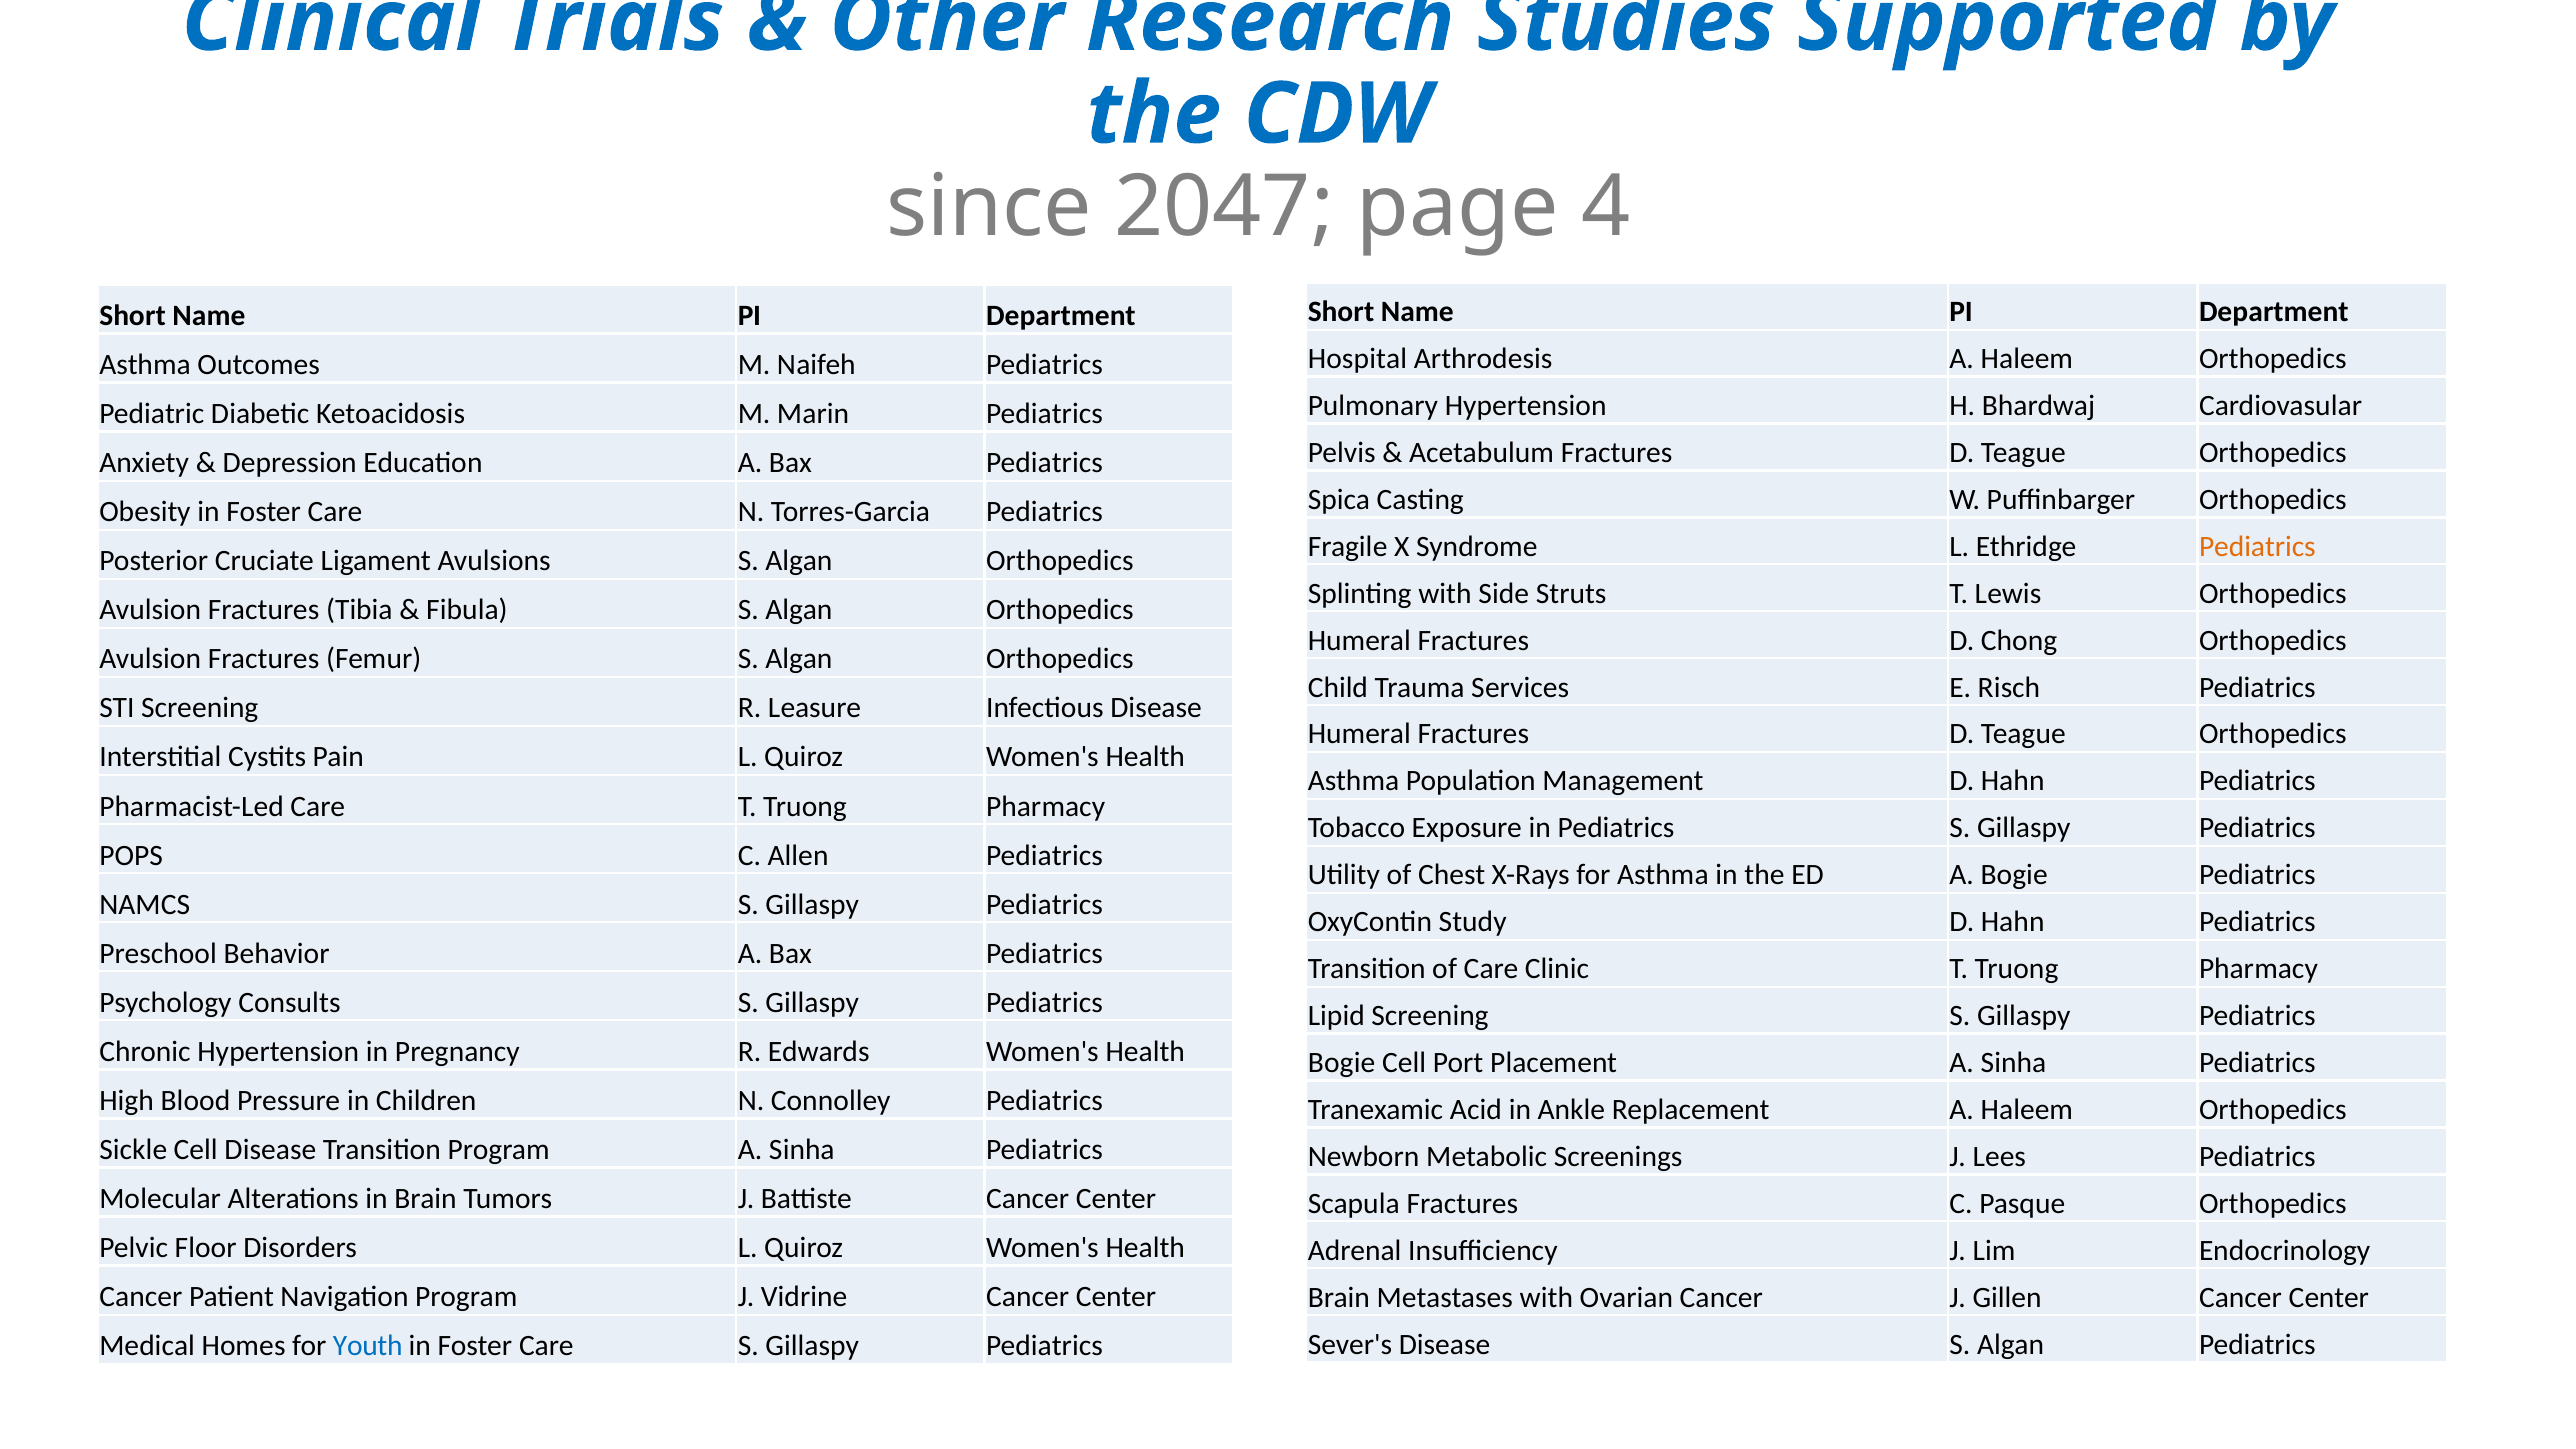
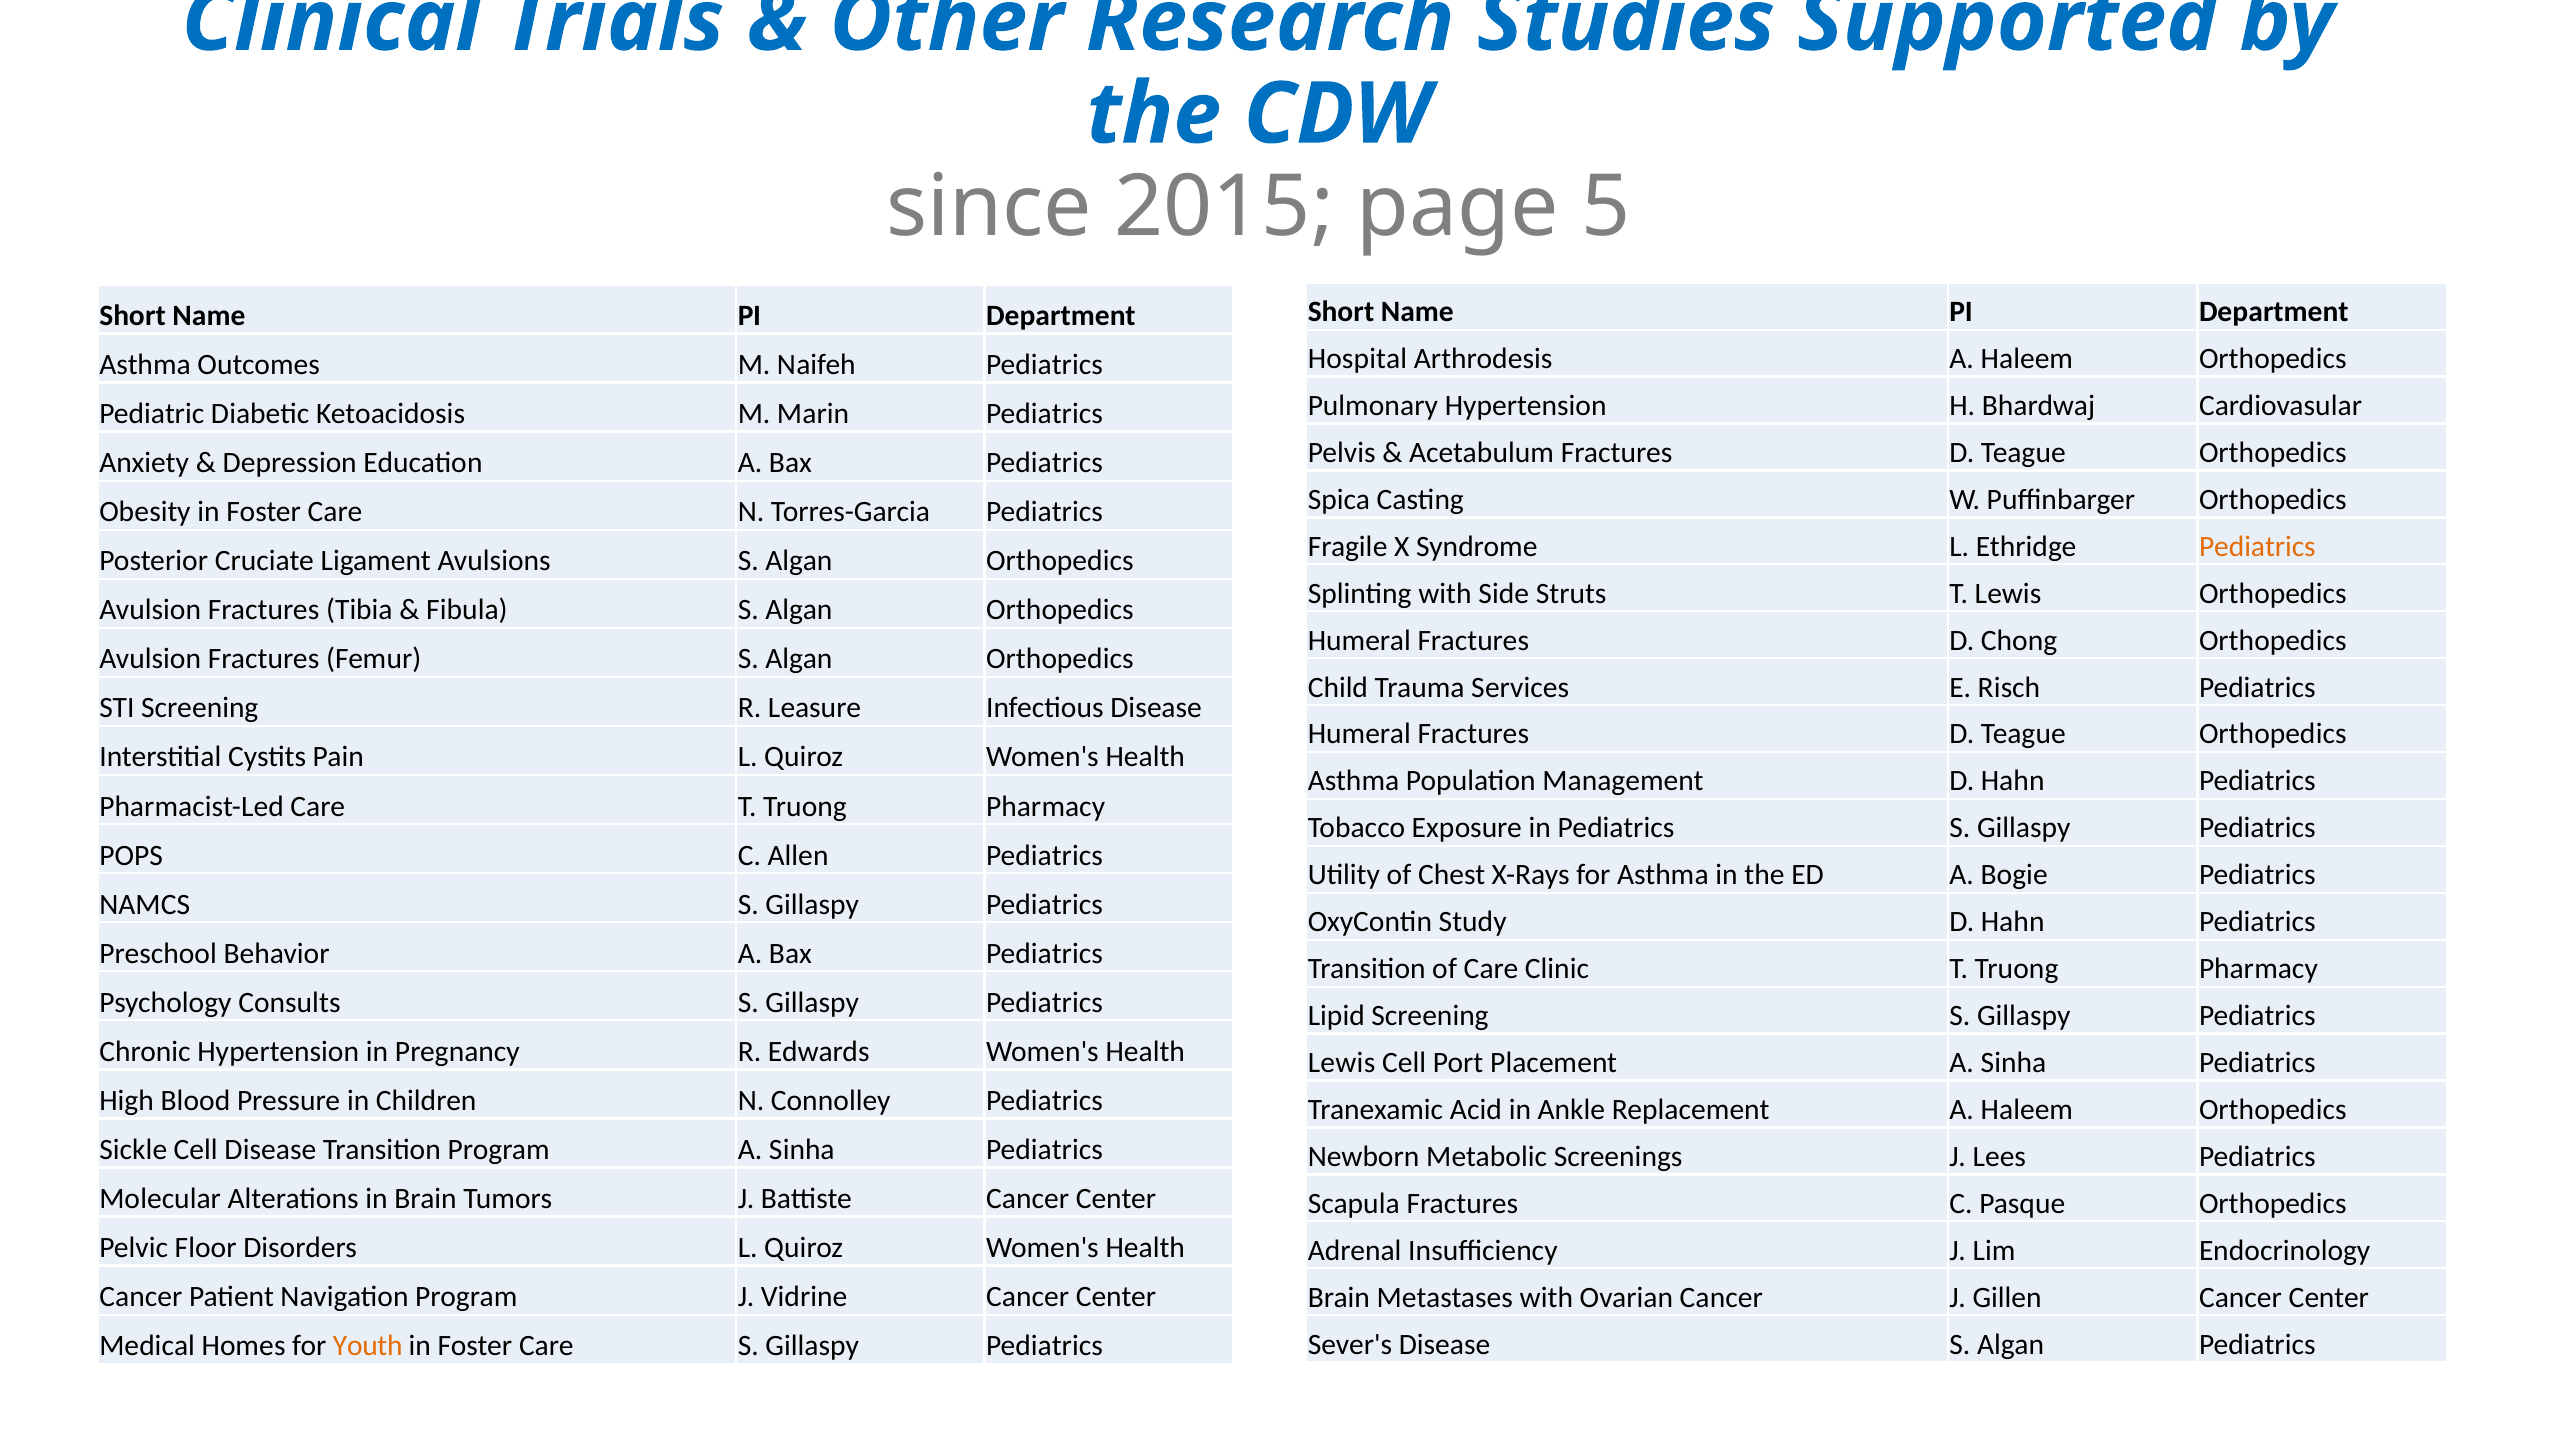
2047: 2047 -> 2015 (1224, 207)
4: 4 -> 5 (1606, 207)
Bogie: Bogie -> Lewis (1342, 1063)
Youth colour: blue -> orange (368, 1346)
